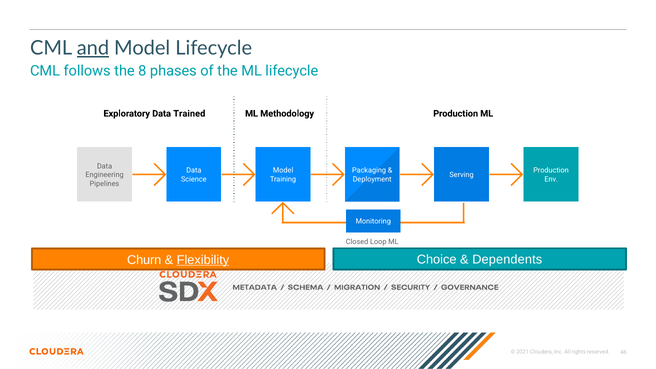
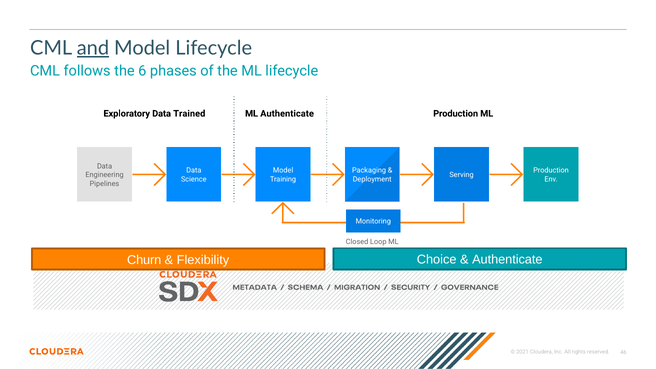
8: 8 -> 6 (142, 71)
ML Methodology: Methodology -> Authenticate (287, 114)
Flexibility underline: present -> none (203, 260)
Dependents: Dependents -> Authenticate (507, 260)
